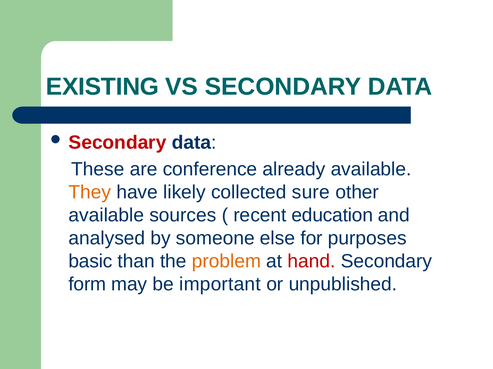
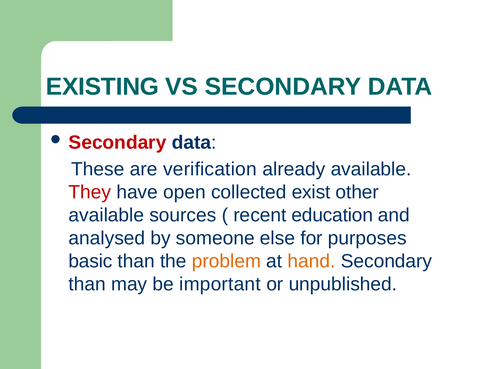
conference: conference -> verification (210, 170)
They colour: orange -> red (90, 193)
likely: likely -> open (184, 193)
sure: sure -> exist (311, 193)
hand colour: red -> orange (312, 262)
form: form -> than (87, 285)
